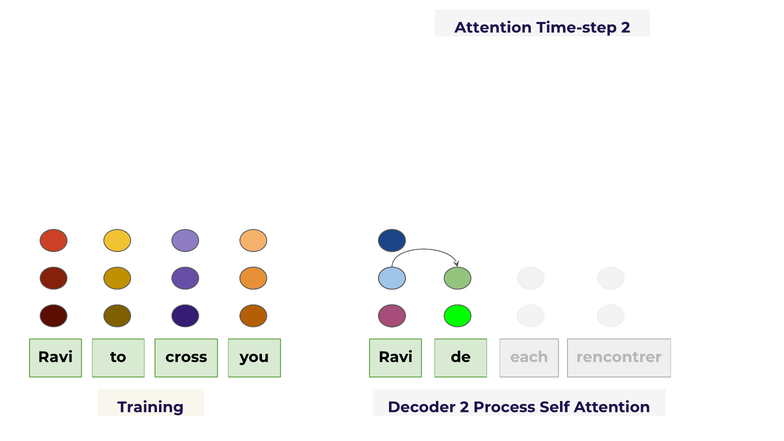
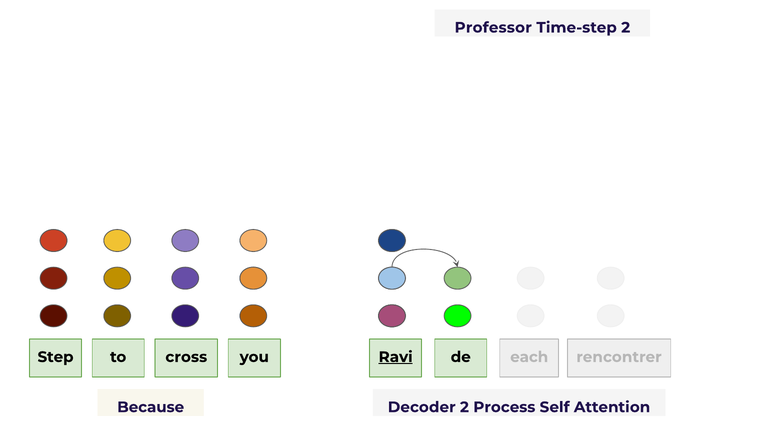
Attention: Attention -> Professor (493, 28)
Ravi: Ravi -> Step (56, 357)
Ravi underline: none -> present (396, 357)
Training: Training -> Because (151, 407)
